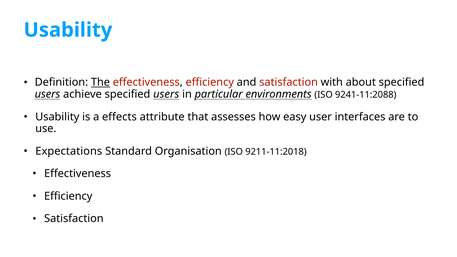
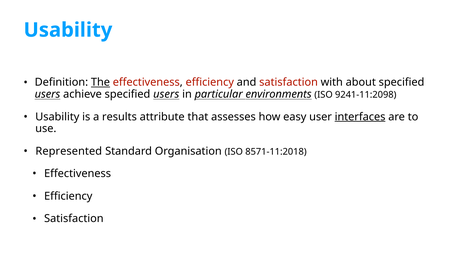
9241-11:2088: 9241-11:2088 -> 9241-11:2098 (366, 95)
effects: effects -> results (119, 117)
interfaces underline: none -> present (360, 117)
Expectations: Expectations -> Represented (69, 151)
9211-11:2018: 9211-11:2018 -> 8571-11:2018 (276, 152)
